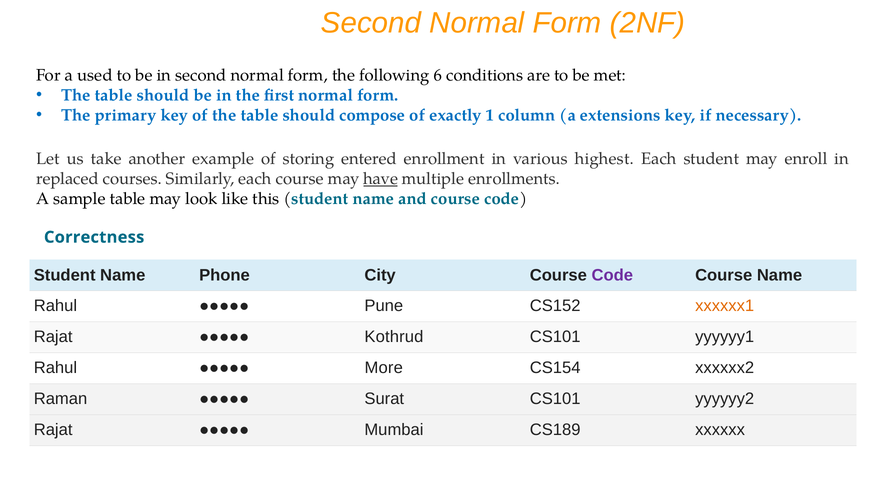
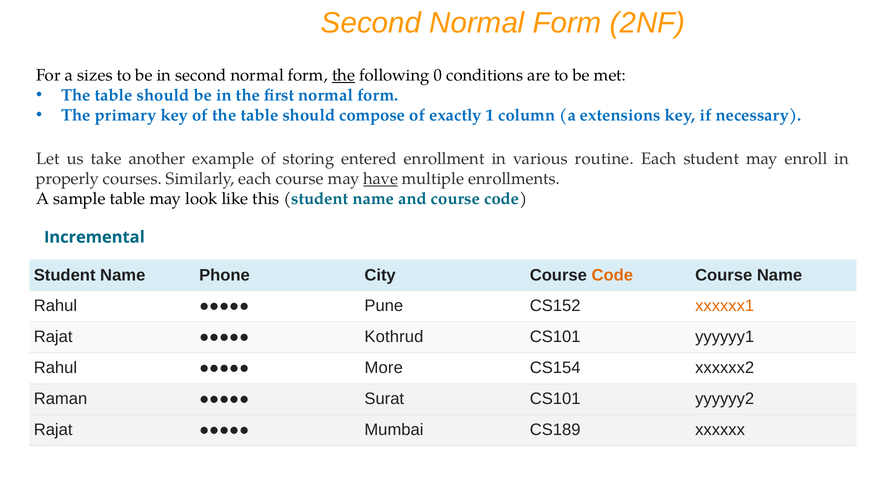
used: used -> sizes (95, 75)
the underline: none -> present (344, 75)
6: 6 -> 0 (438, 75)
highest: highest -> routine (604, 159)
replaced: replaced -> properly (67, 179)
Correctness: Correctness -> Incremental (94, 237)
Code colour: purple -> orange (612, 276)
